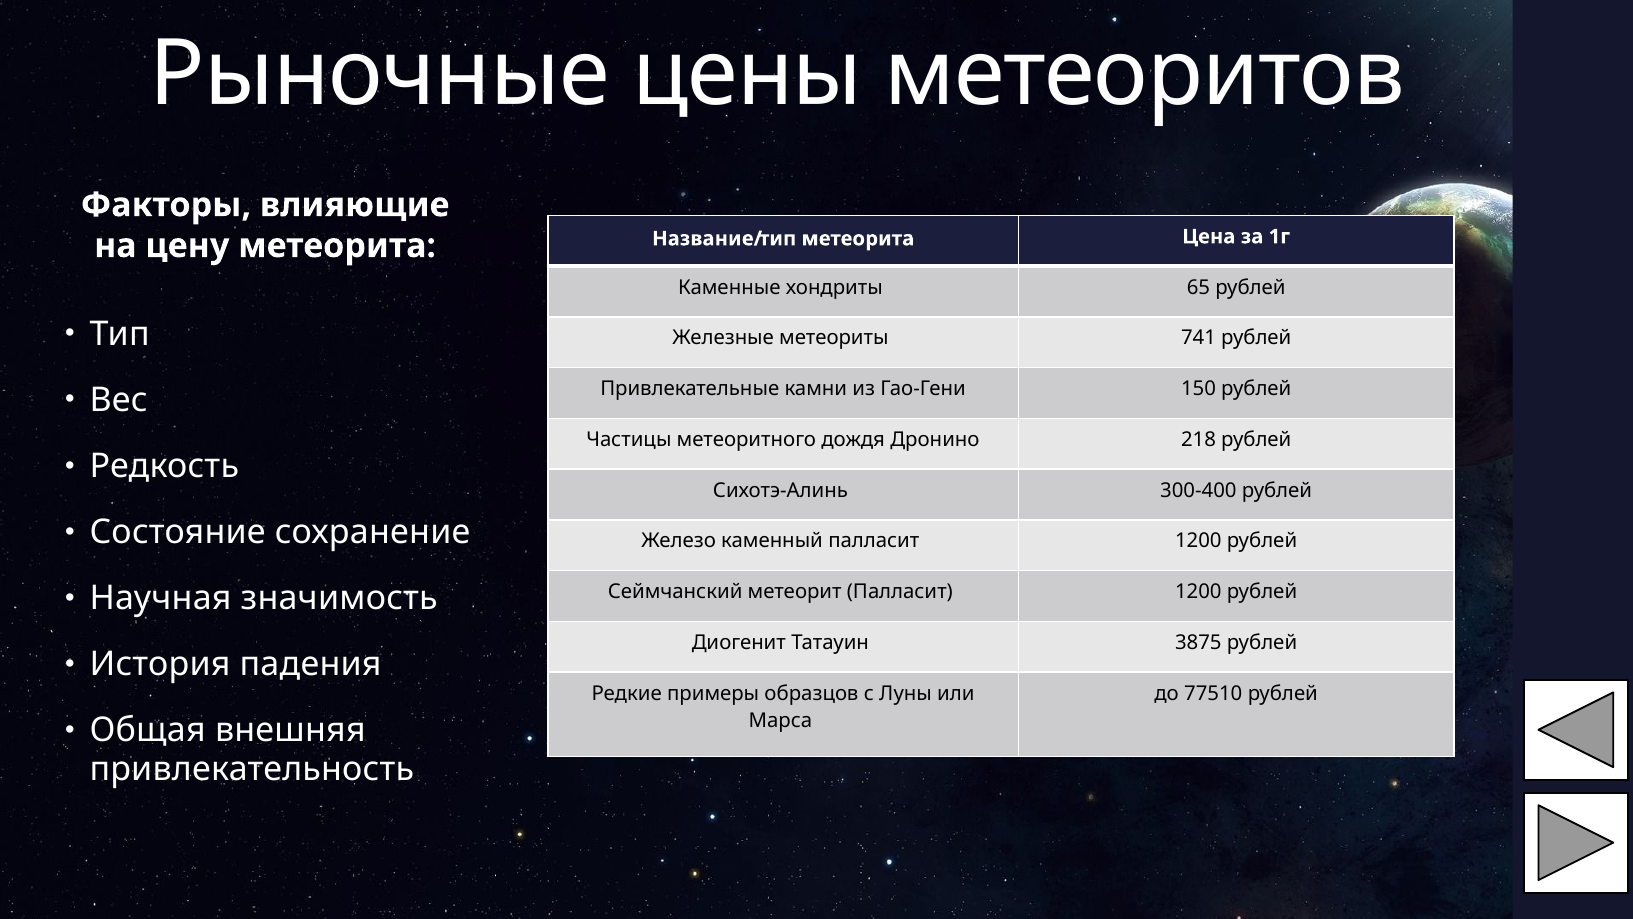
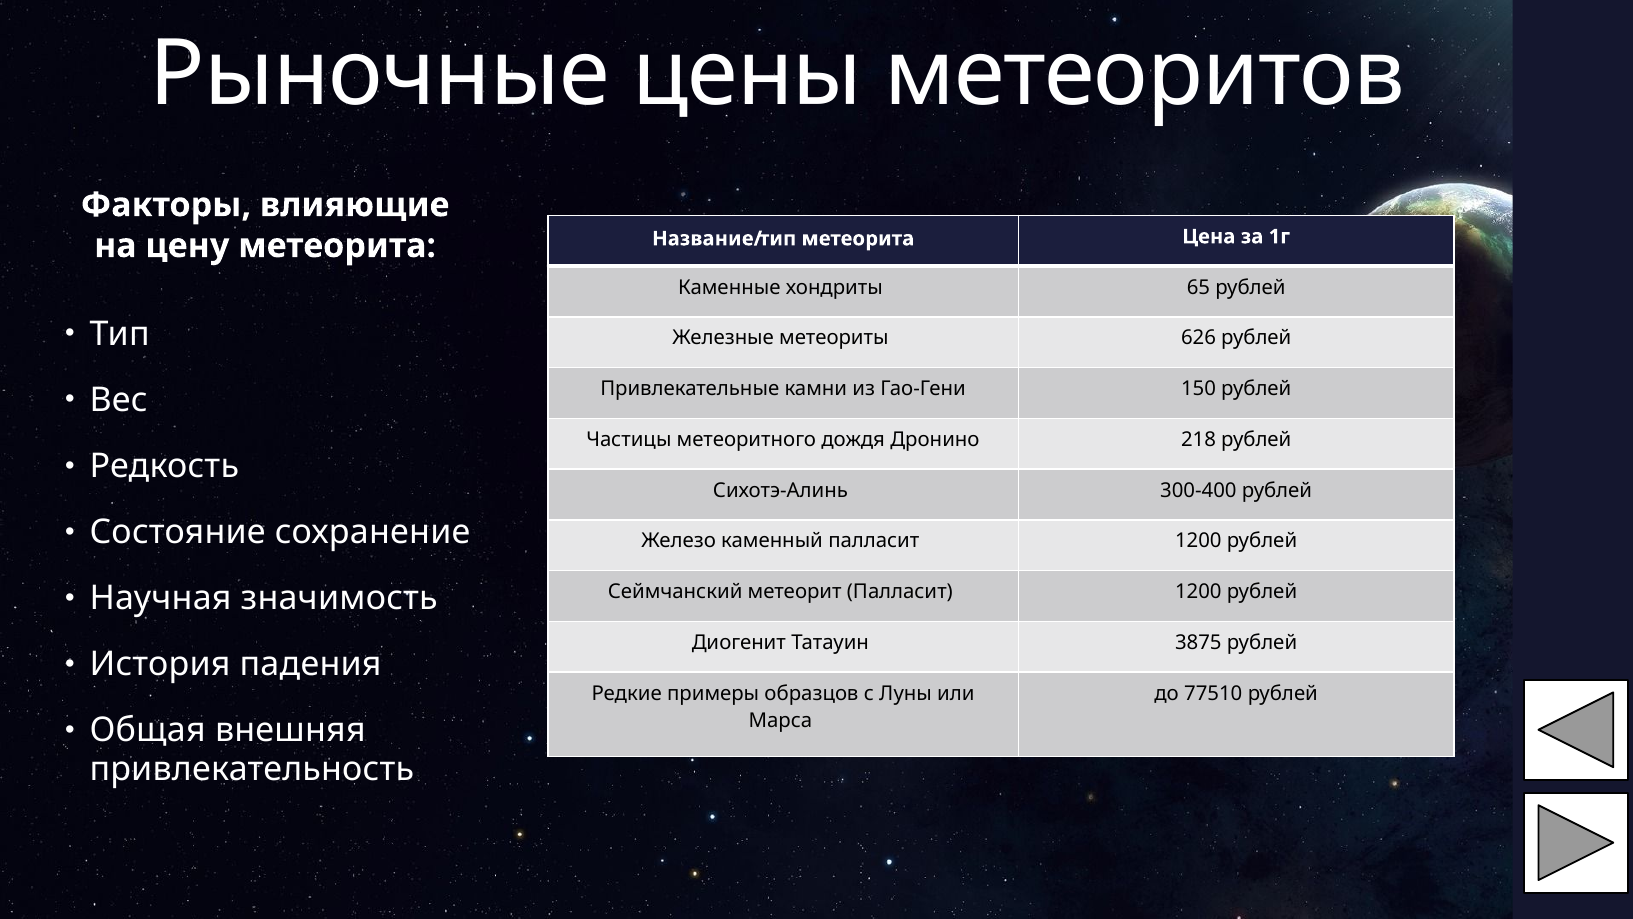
741: 741 -> 626 (1198, 338)
